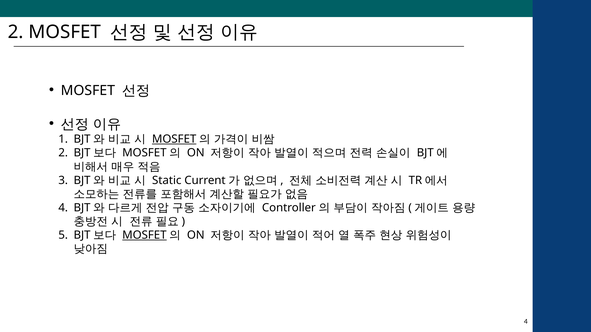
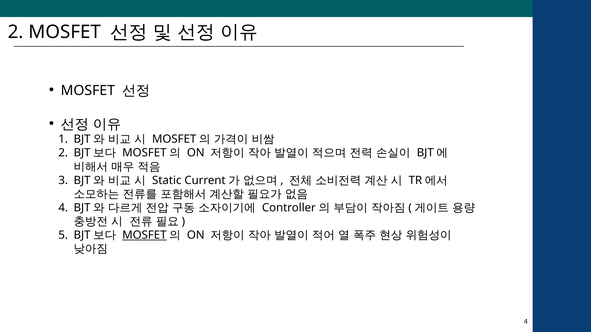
MOSFET underline: present -> none (174, 139)
